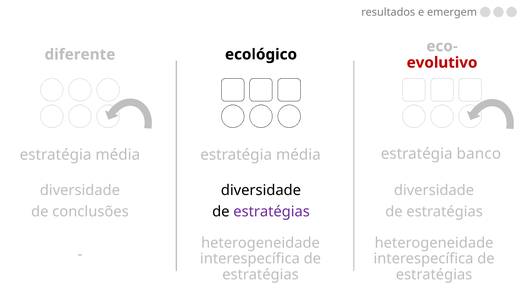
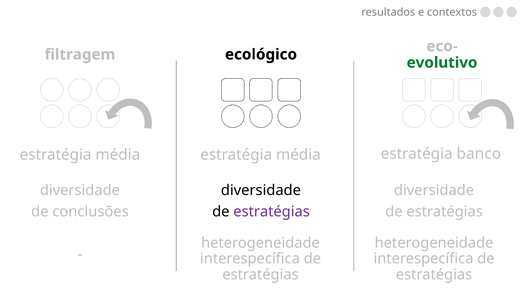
emergem: emergem -> contextos (452, 12)
diferente: diferente -> filtragem (80, 55)
evolutivo colour: red -> green (442, 63)
